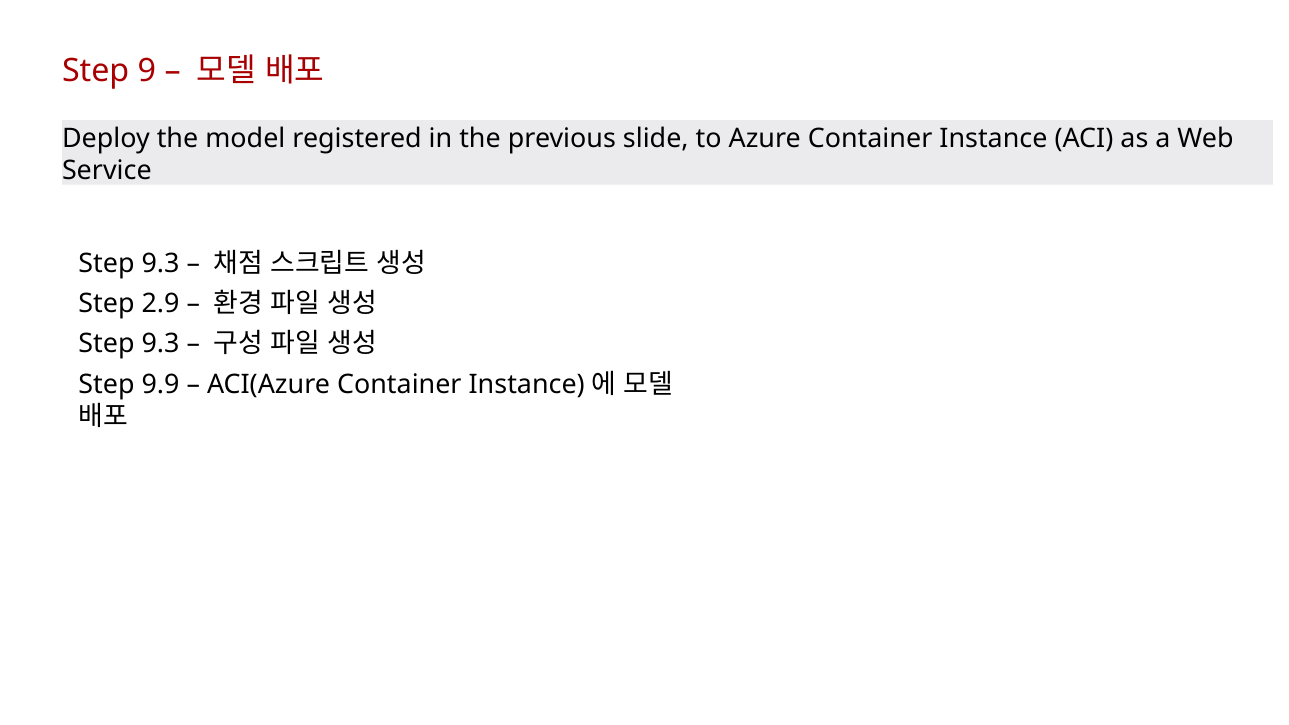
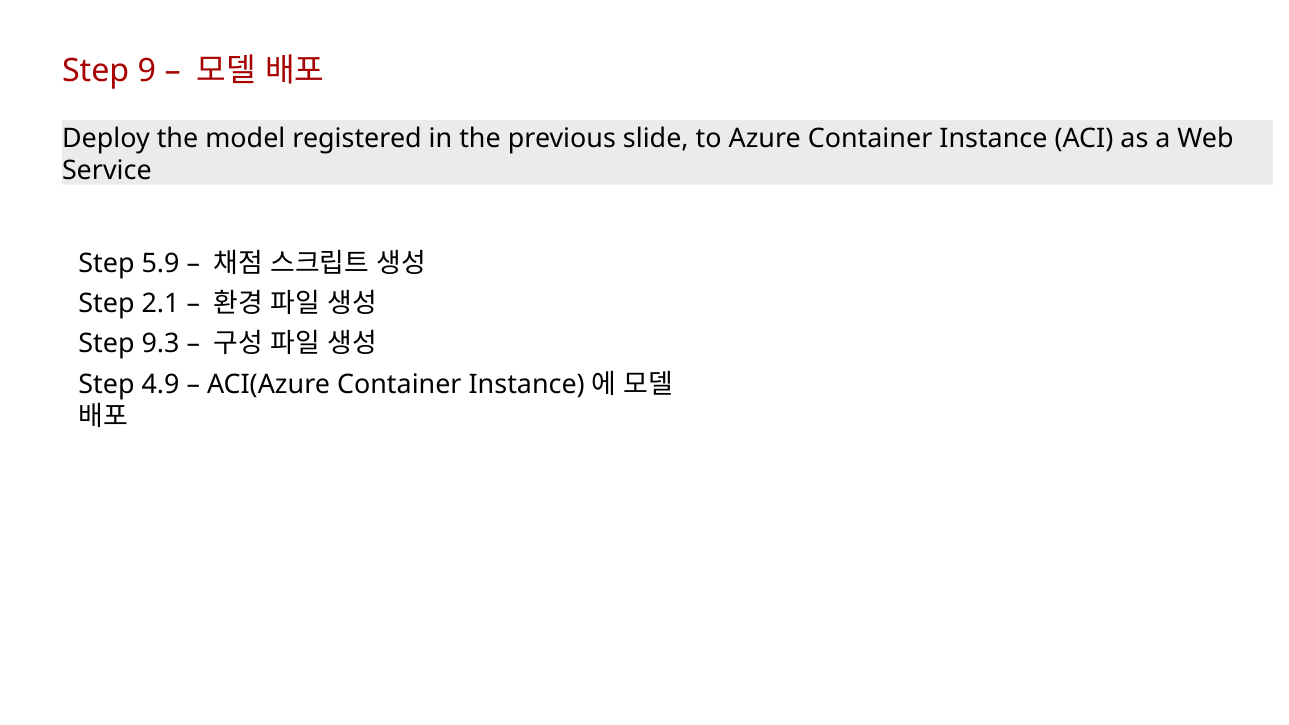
9.3: 9.3 -> 5.9 (161, 263)
2.9: 2.9 -> 2.1 (161, 304)
9.9: 9.9 -> 4.9 (161, 384)
